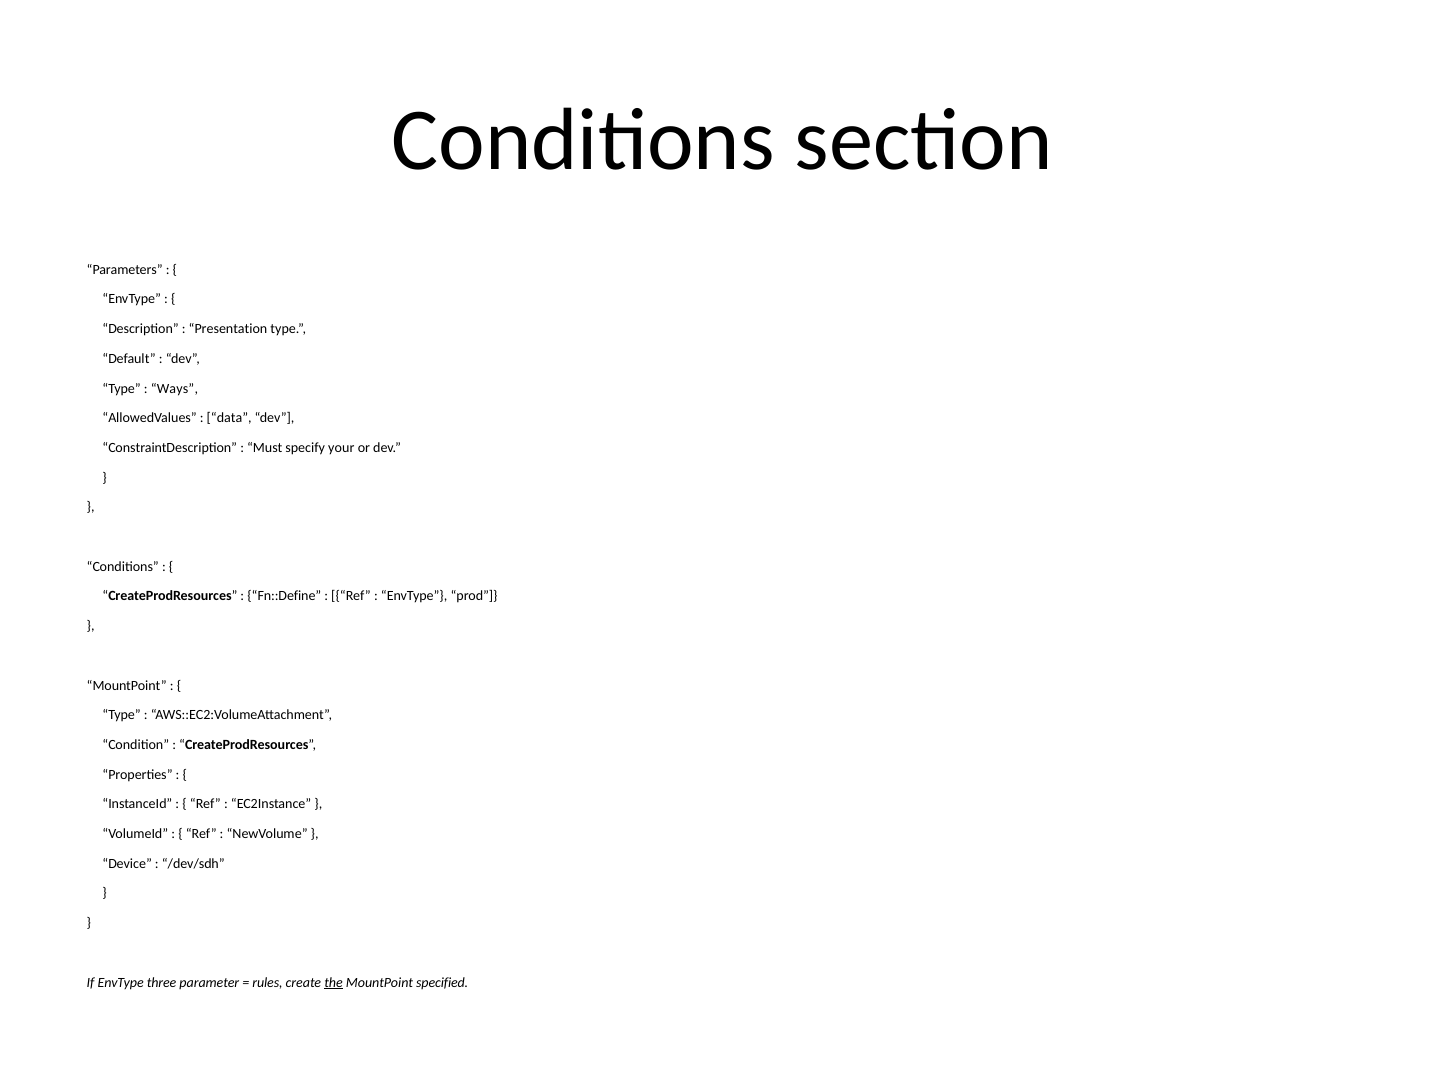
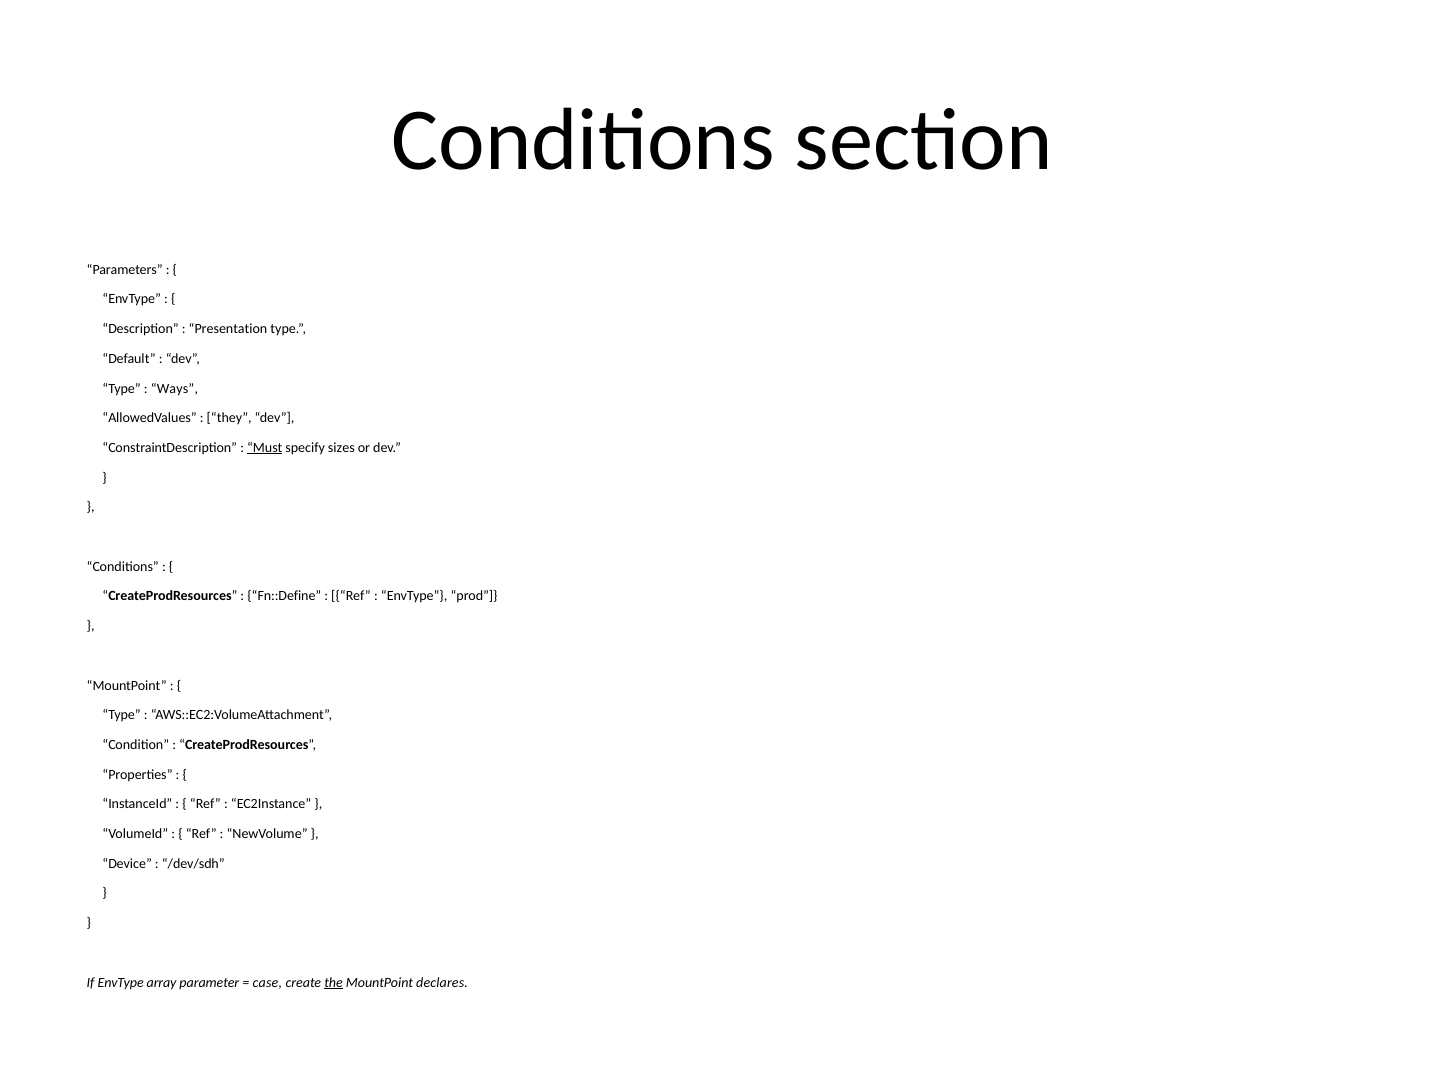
data: data -> they (229, 418)
Must underline: none -> present (265, 448)
your: your -> sizes (341, 448)
three: three -> array (162, 982)
rules: rules -> case (267, 982)
specified: specified -> declares (442, 982)
